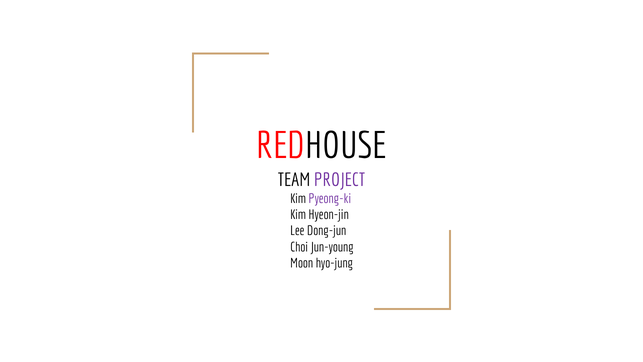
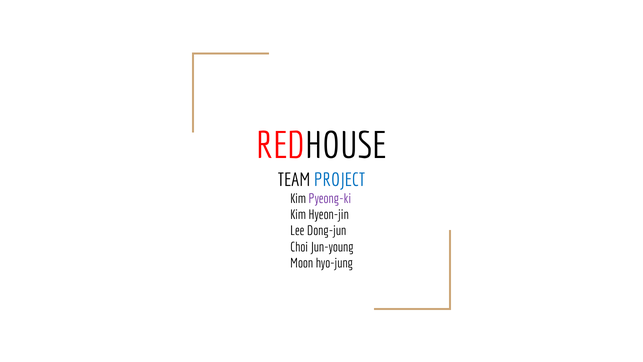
PROJECT colour: purple -> blue (340, 180)
